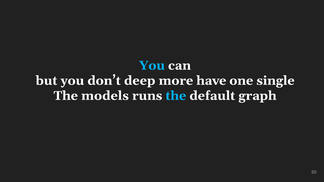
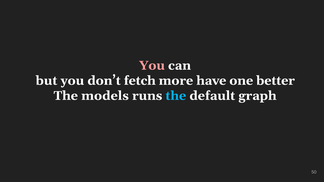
You colour: light blue -> pink (152, 66)
deep: deep -> fetch (140, 81)
single: single -> better (276, 81)
